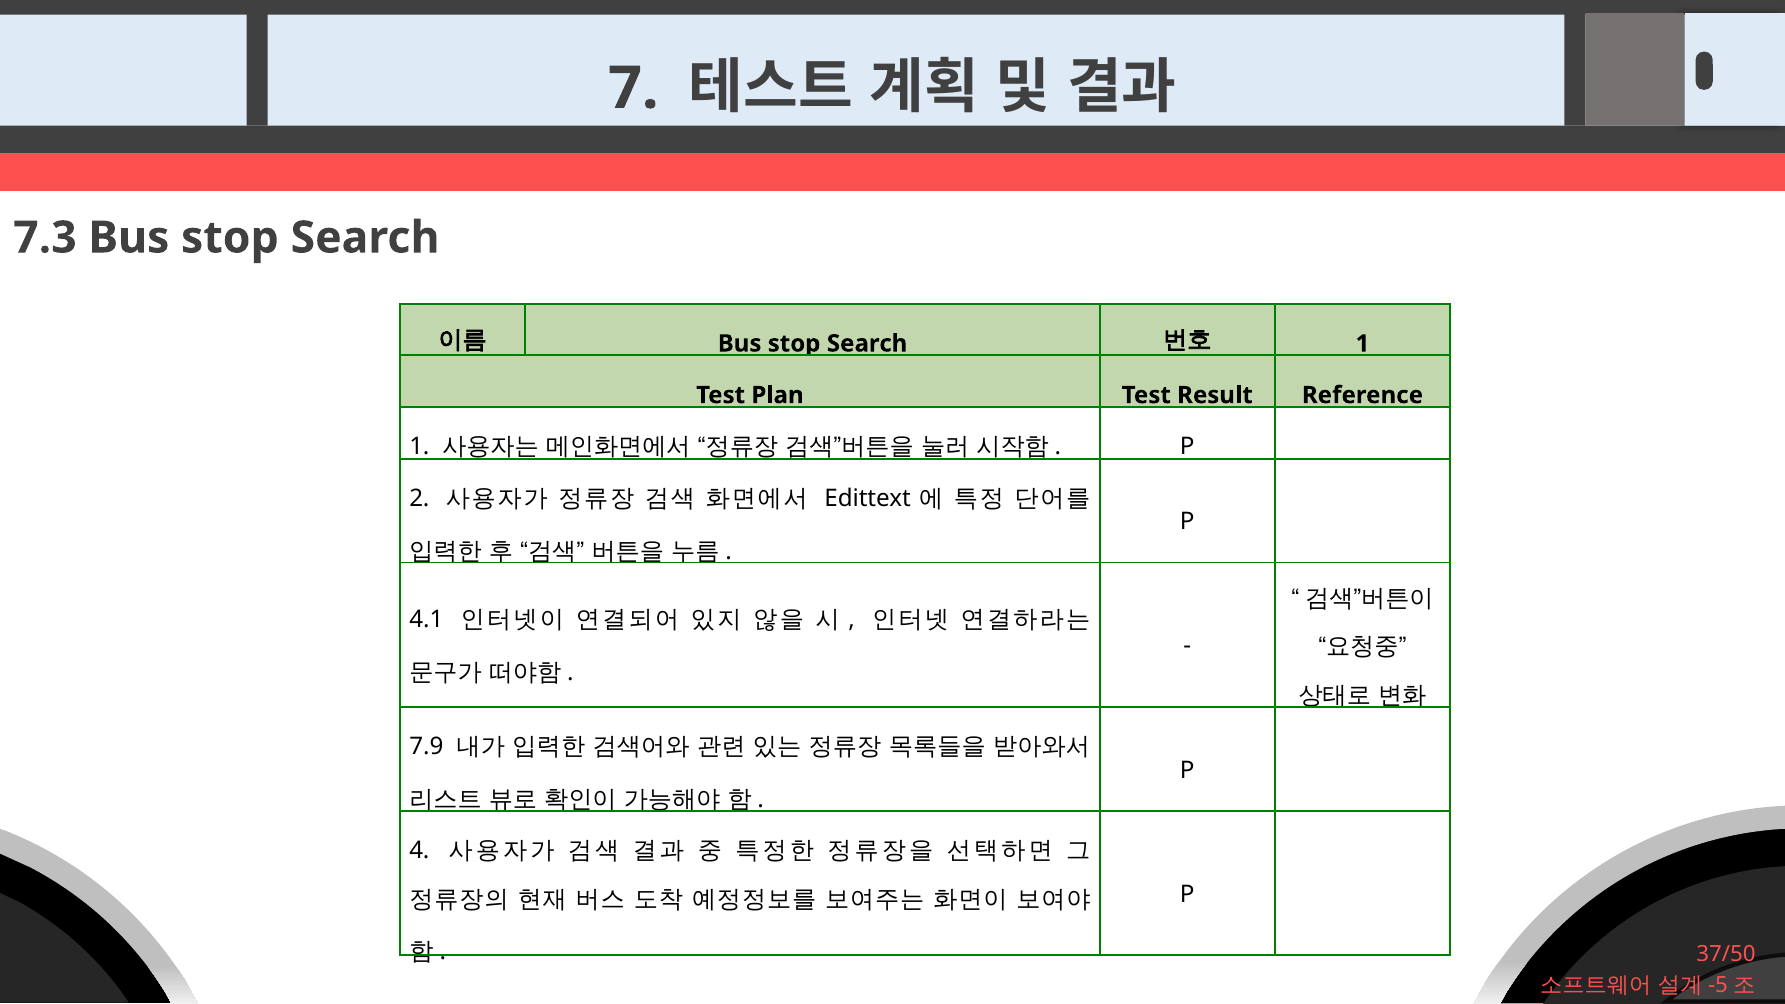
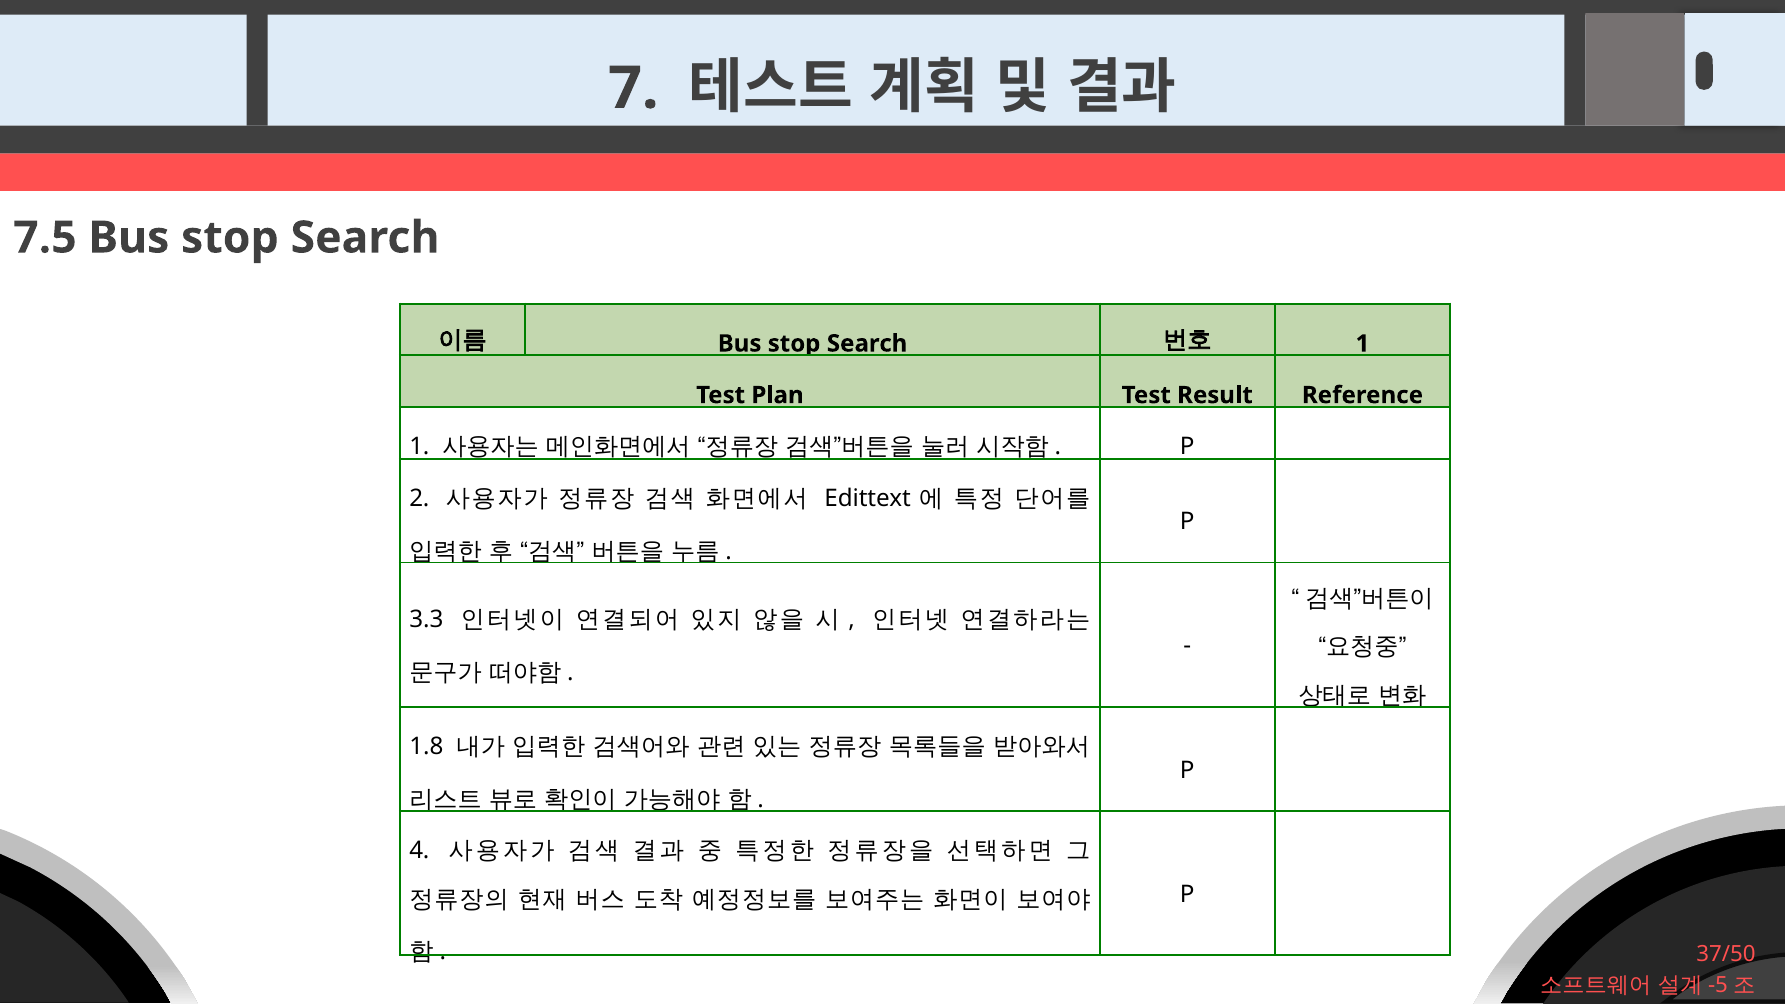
7.3: 7.3 -> 7.5 (45, 238)
4.1: 4.1 -> 3.3 (426, 620)
7.9: 7.9 -> 1.8 (426, 747)
